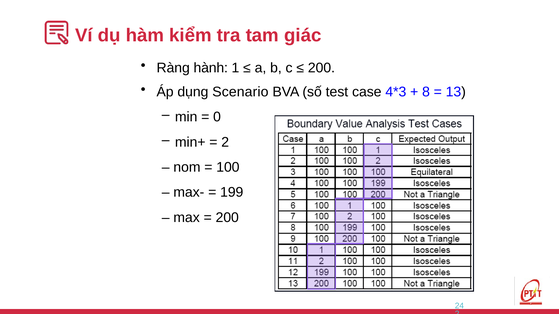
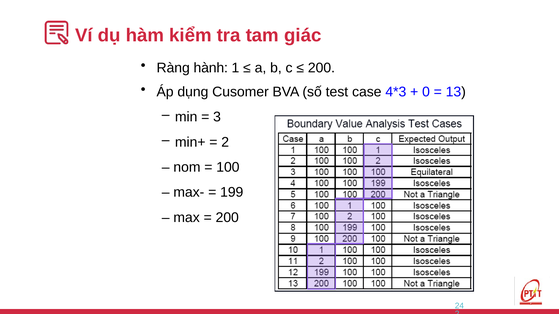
Scenario: Scenario -> Cusomer (240, 92)
8: 8 -> 0 (426, 92)
0: 0 -> 3 (217, 117)
